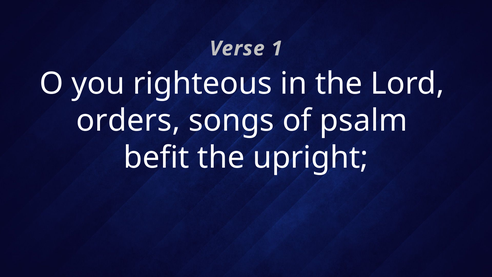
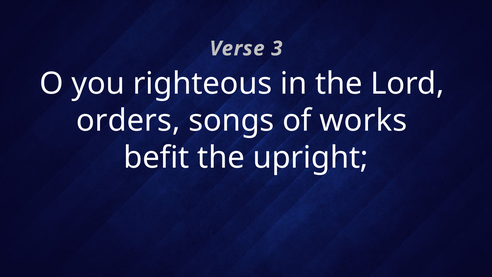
1: 1 -> 3 (277, 49)
psalm: psalm -> works (363, 120)
